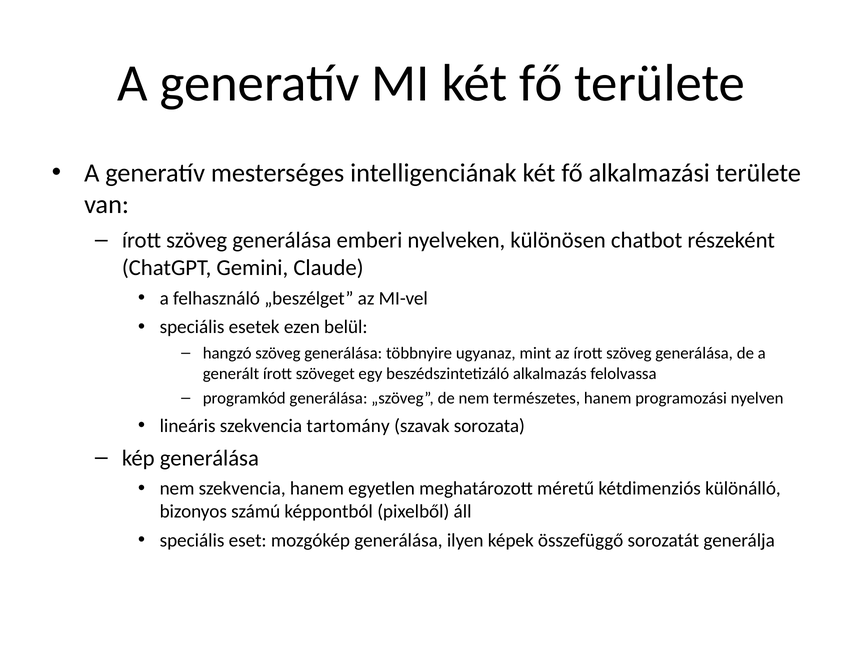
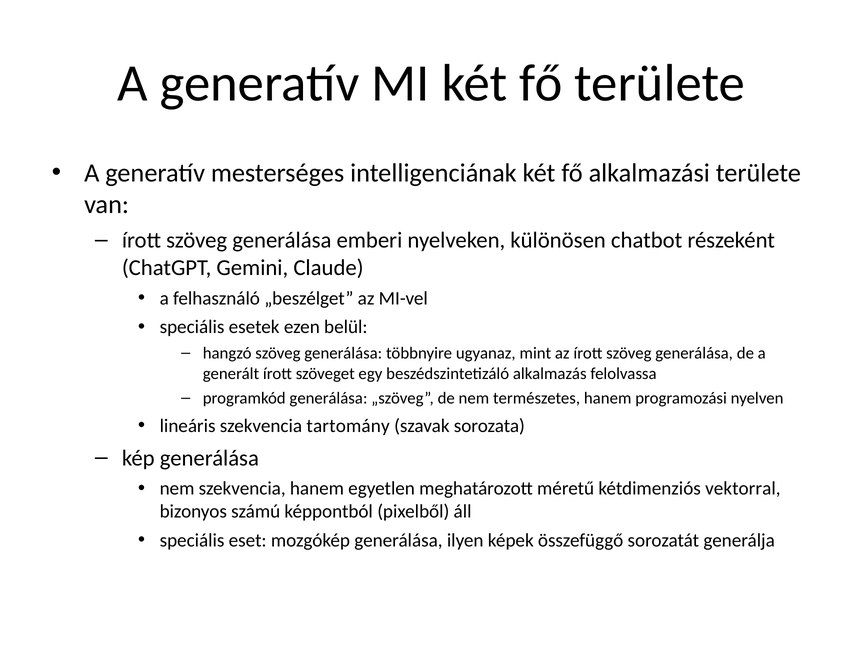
különálló: különálló -> vektorral (743, 489)
